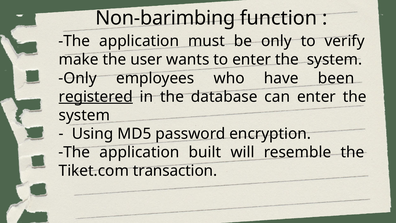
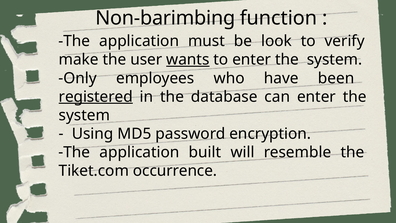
be only: only -> look (276, 41)
wants underline: none -> present (188, 60)
transaction: transaction -> occurrence (175, 171)
